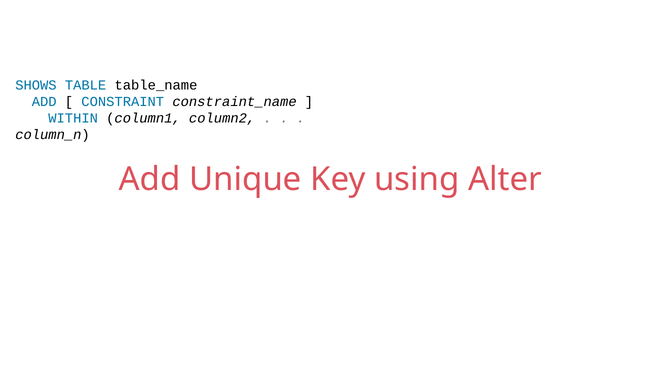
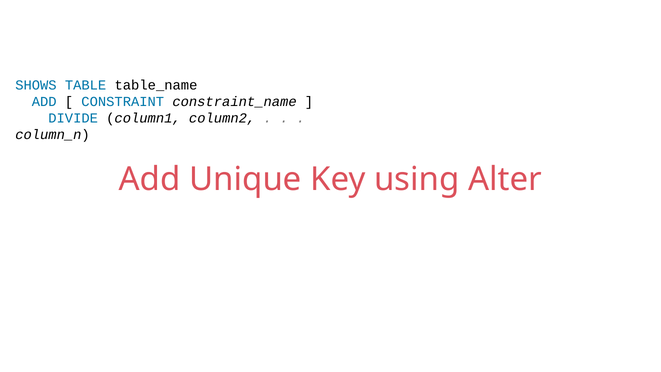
WITHIN: WITHIN -> DIVIDE (73, 118)
